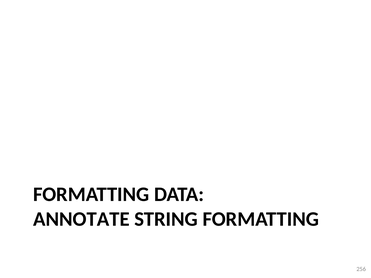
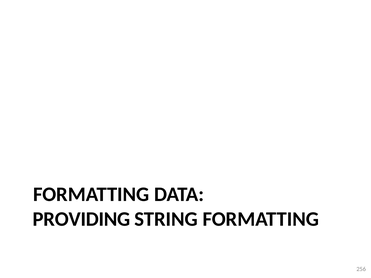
ANNOTATE: ANNOTATE -> PROVIDING (81, 219)
